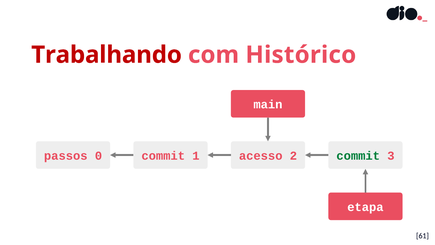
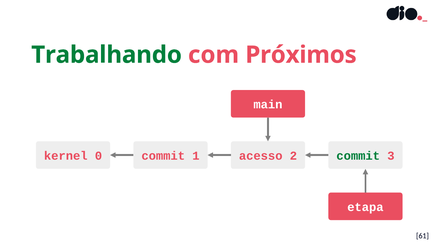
Trabalhando colour: red -> green (107, 55)
Histórico: Histórico -> Próximos (301, 55)
passos: passos -> kernel (66, 156)
